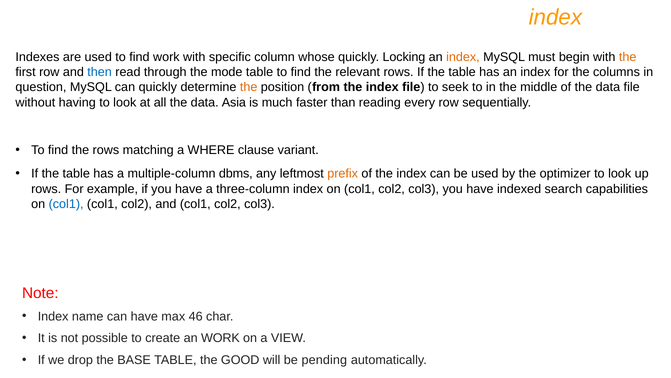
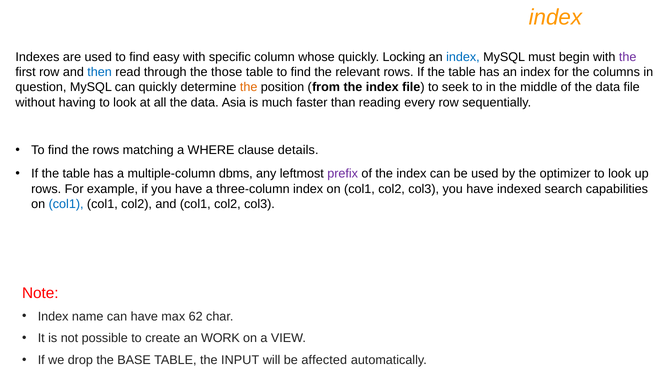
find work: work -> easy (166, 57)
index colour: orange -> blue (463, 57)
the colour: orange -> purple (628, 57)
mode: mode -> those (227, 72)
variant: variant -> details (298, 150)
prefix colour: orange -> purple (343, 173)
46: 46 -> 62 (196, 316)
GOOD: GOOD -> INPUT (240, 360)
pending: pending -> affected (324, 360)
